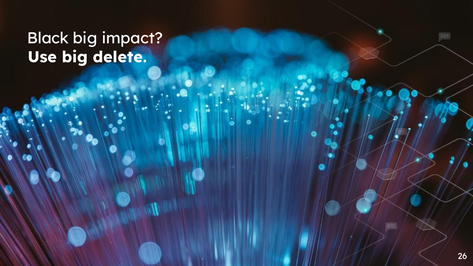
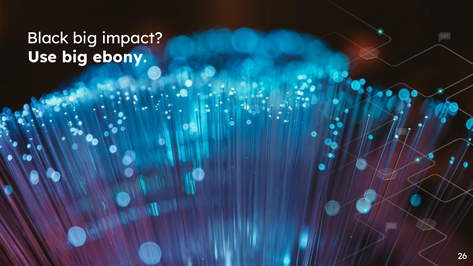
delete: delete -> ebony (120, 57)
